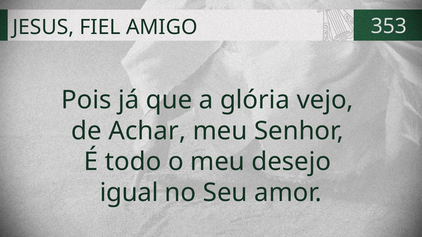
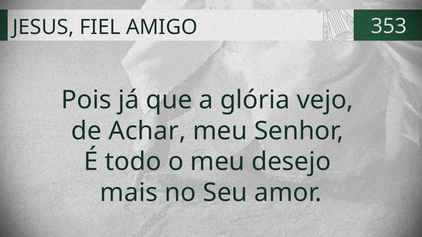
igual: igual -> mais (129, 193)
